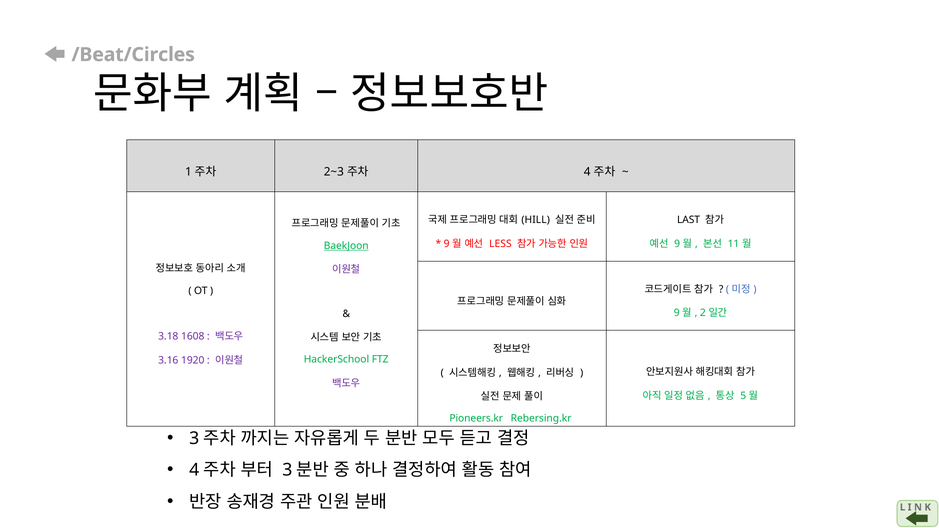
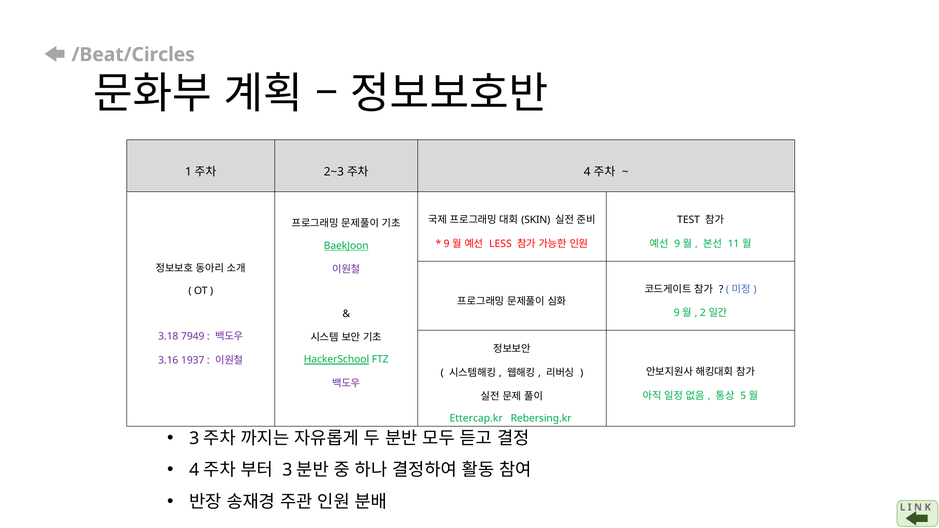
HILL: HILL -> SKIN (536, 220)
LAST: LAST -> TEST (689, 220)
1608: 1608 -> 7949 (193, 337)
HackerSchool underline: none -> present (336, 360)
1920: 1920 -> 1937 (193, 360)
Pioneers.kr: Pioneers.kr -> Ettercap.kr (476, 419)
